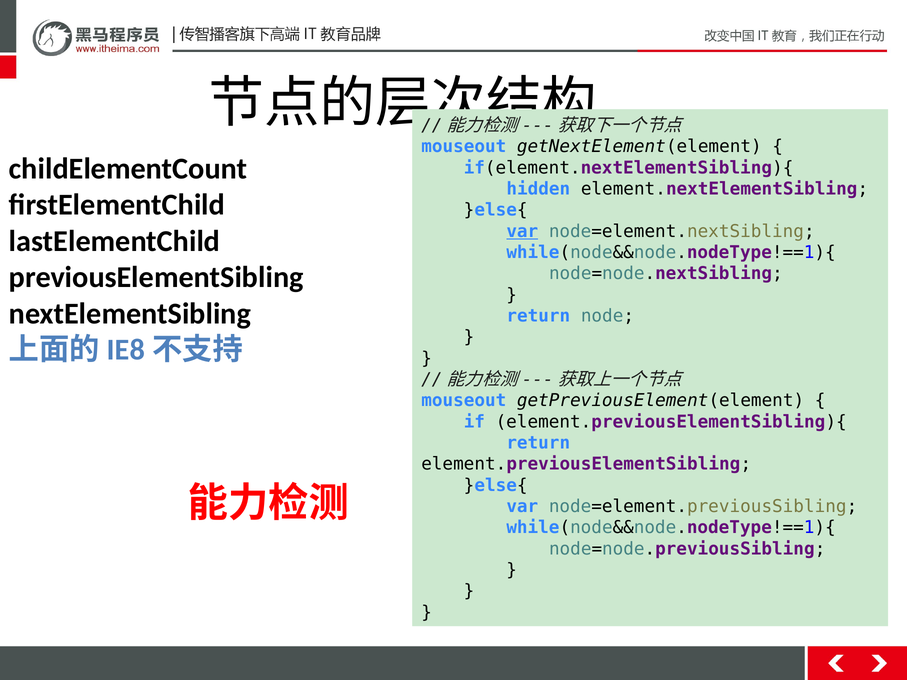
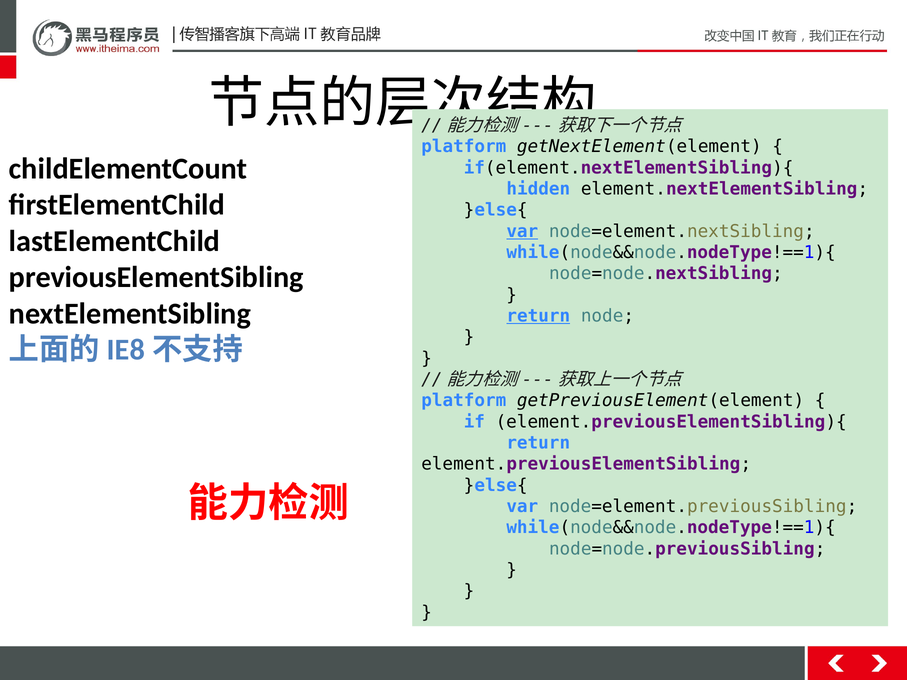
mouseout: mouseout -> platform (464, 147)
return underline: none -> present (538, 316)
mouseout: mouseout -> platform (464, 401)
